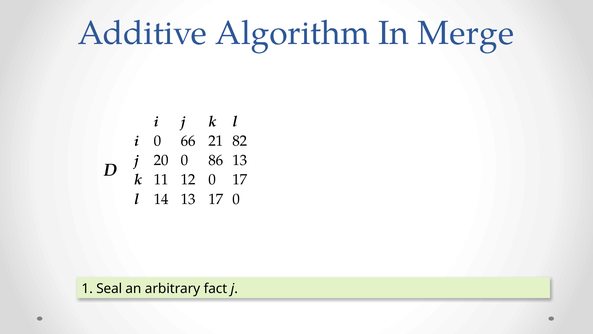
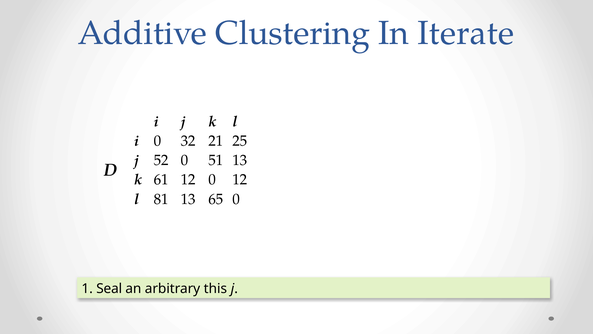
Algorithm: Algorithm -> Clustering (293, 33)
Merge: Merge -> Iterate (466, 33)
66: 66 -> 32 (188, 141)
82: 82 -> 25 (240, 141)
20: 20 -> 52 (161, 160)
86: 86 -> 51 (216, 160)
11: 11 -> 61 (161, 179)
0 17: 17 -> 12 (240, 179)
14: 14 -> 81 (161, 199)
13 17: 17 -> 65 (216, 199)
fact: fact -> this (215, 288)
